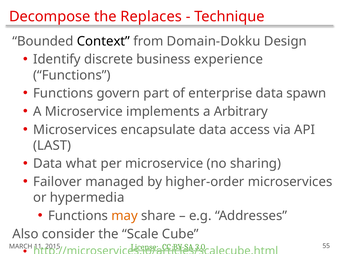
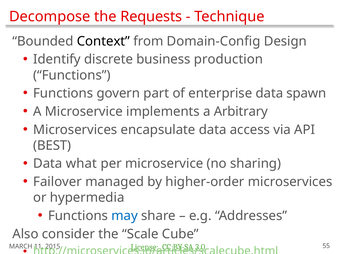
Replaces: Replaces -> Requests (151, 16)
Domain-Dokku: Domain-Dokku -> Domain-Config (214, 41)
experience: experience -> production (228, 59)
LAST: LAST -> BEST (52, 146)
may colour: orange -> blue (125, 216)
